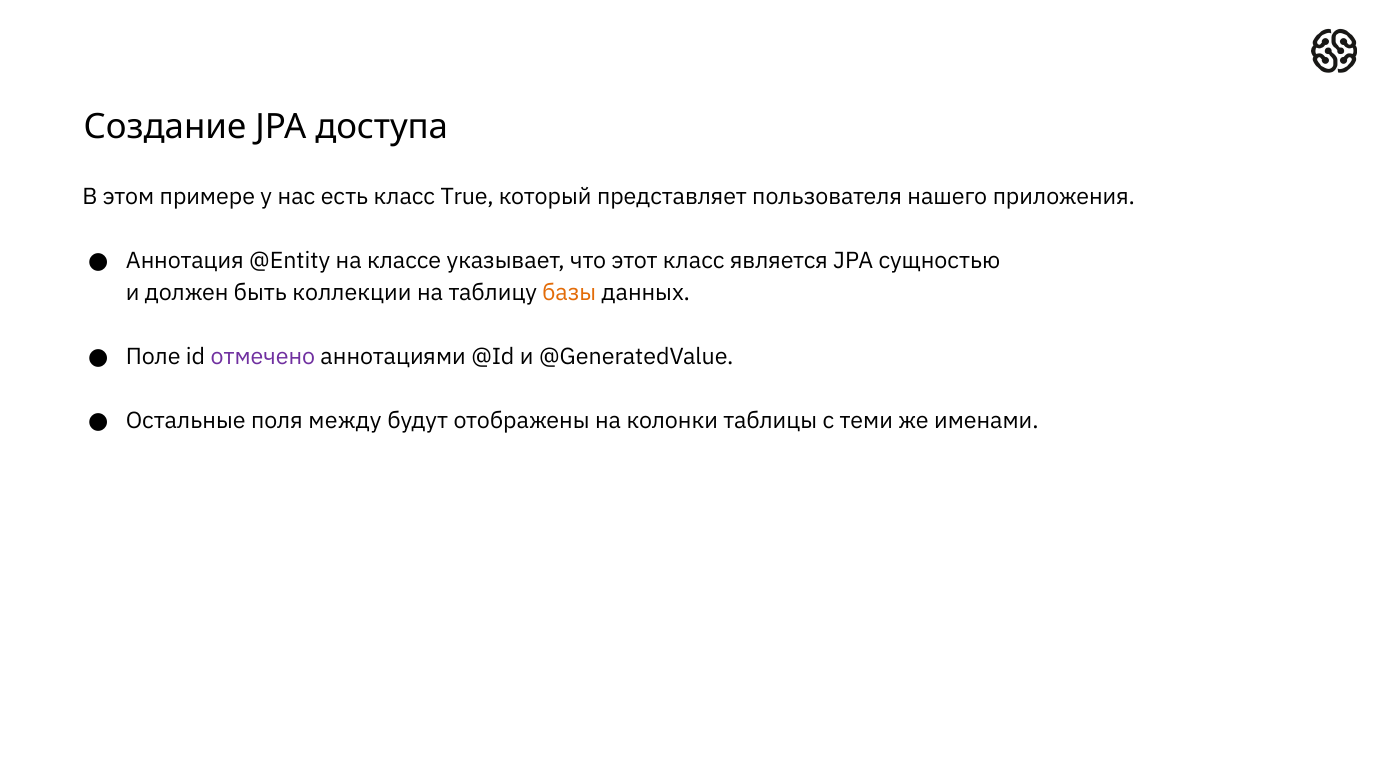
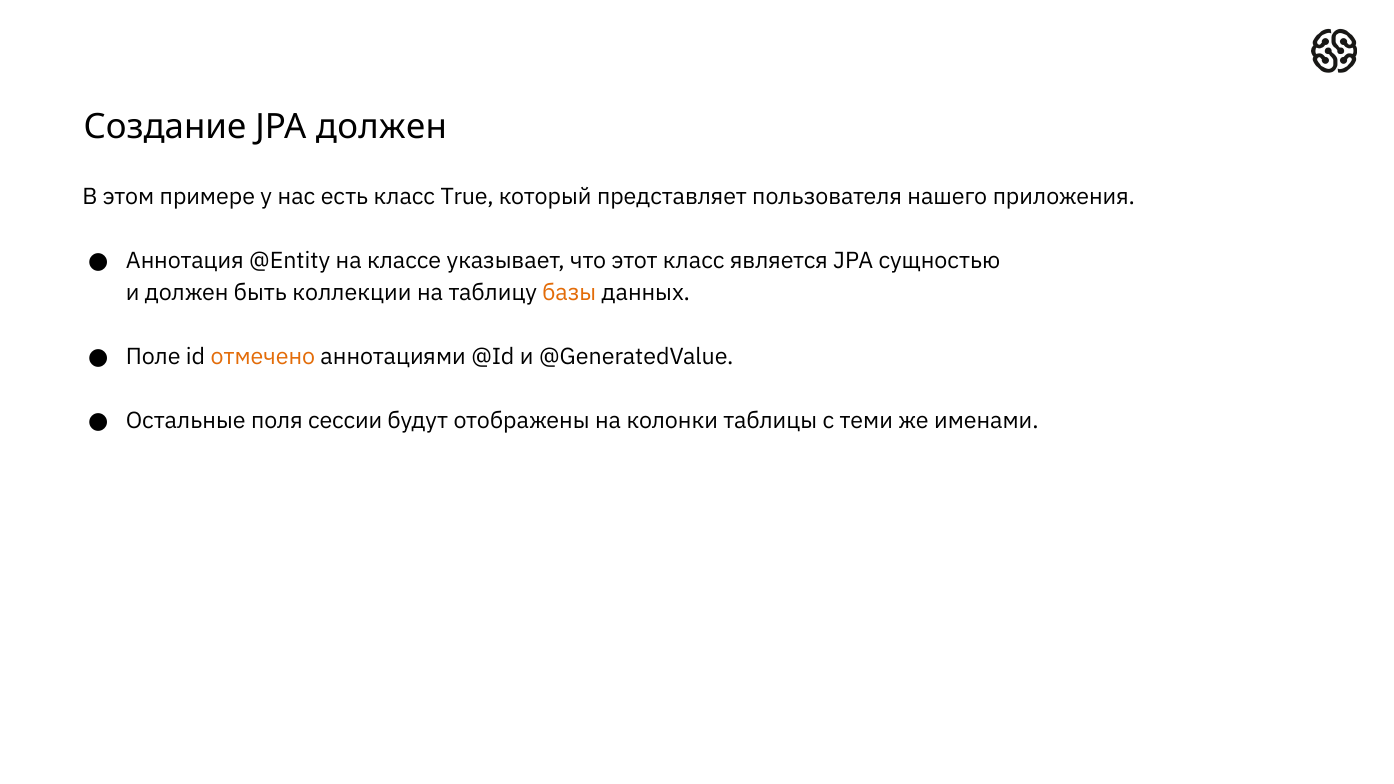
JPA доступа: доступа -> должен (381, 127)
отмечено colour: purple -> orange (263, 357)
между: между -> сессии (345, 421)
